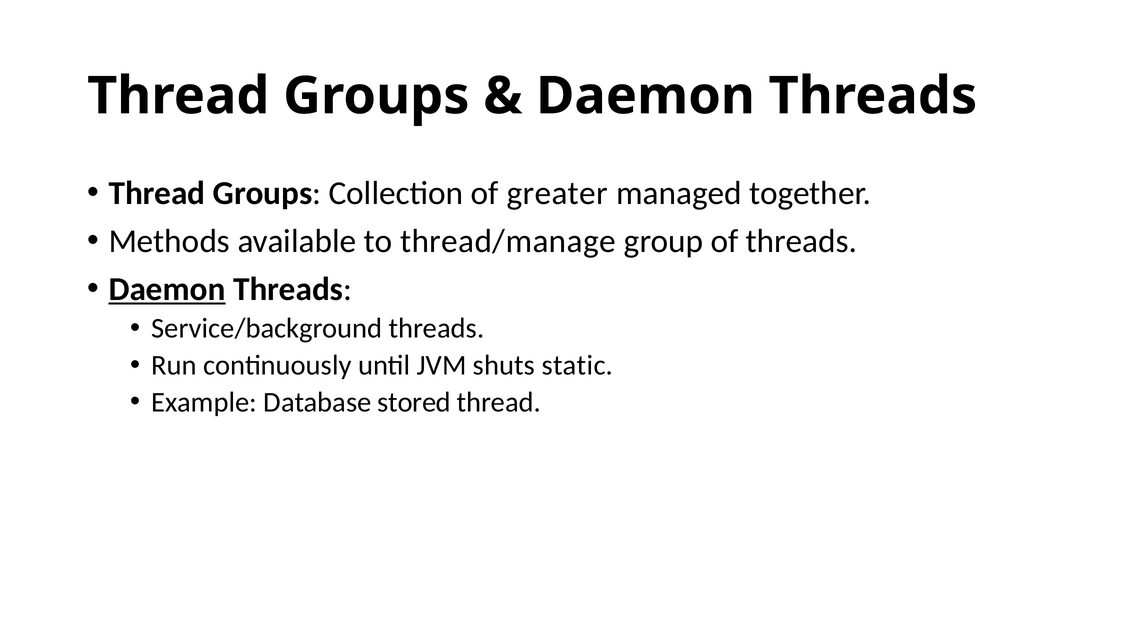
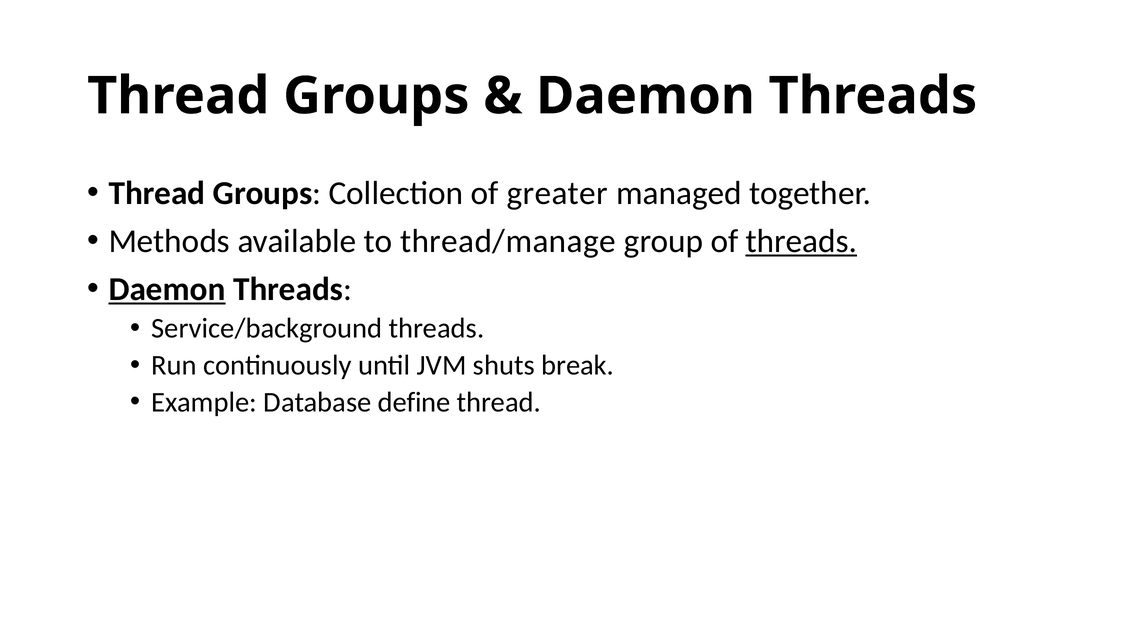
threads underline: none -> present (801, 241)
static: static -> break (578, 365)
stored: stored -> define (414, 402)
